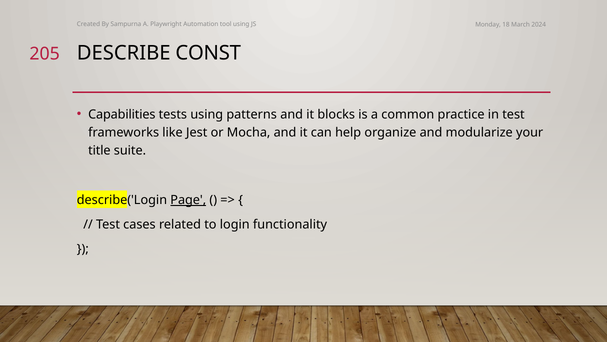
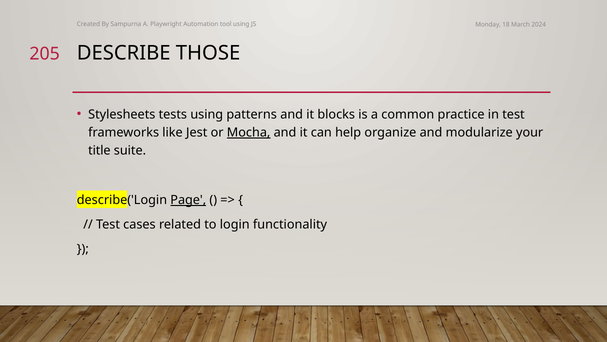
CONST: CONST -> THOSE (208, 53)
Capabilities: Capabilities -> Stylesheets (122, 114)
Mocha underline: none -> present (249, 132)
